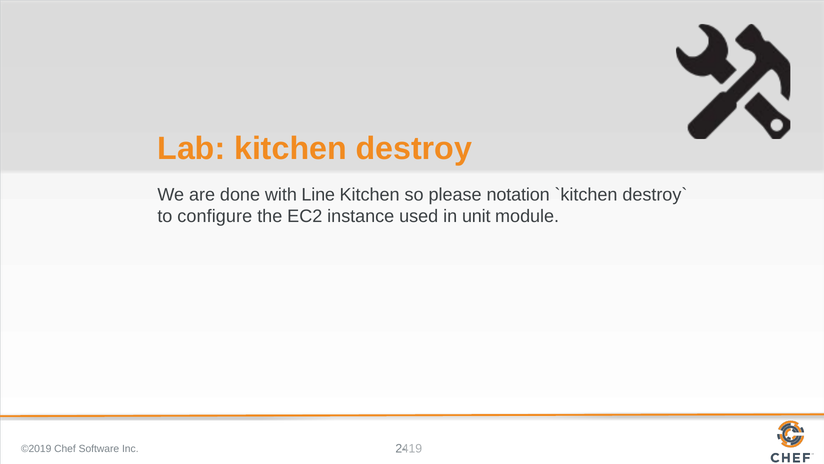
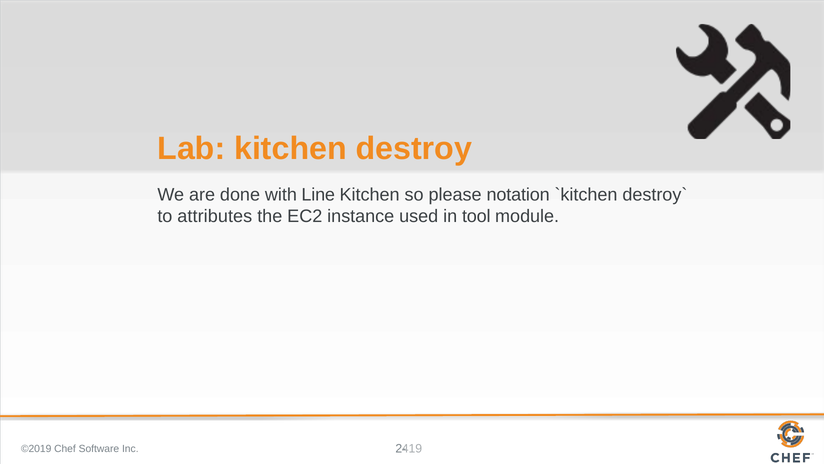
configure: configure -> attributes (215, 216)
unit: unit -> tool (476, 216)
